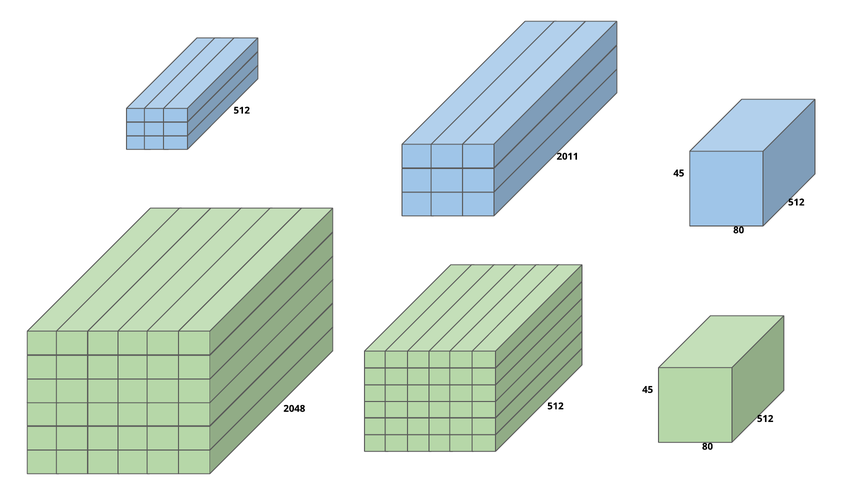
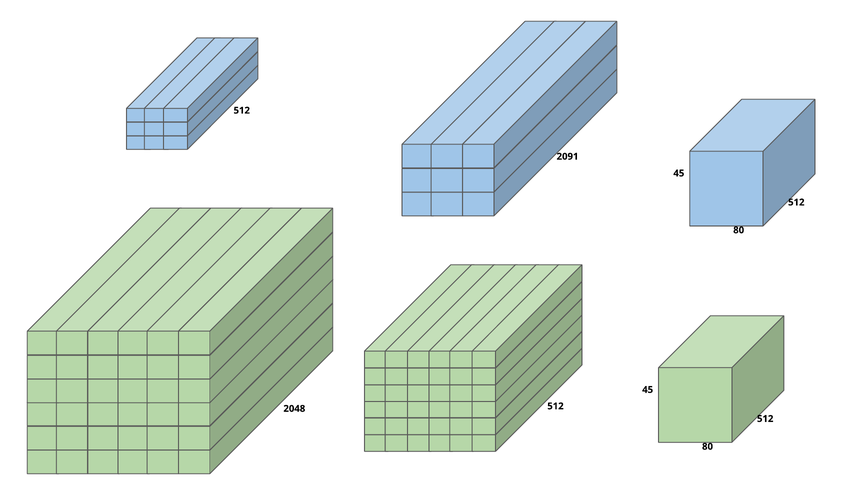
2011: 2011 -> 2091 (568, 156)
